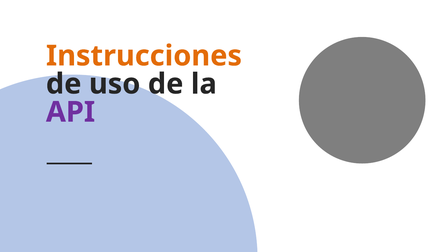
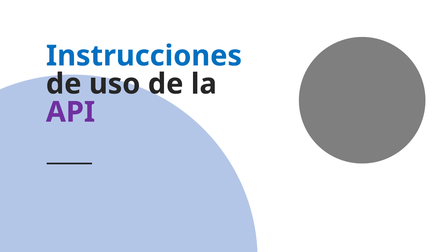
Instrucciones colour: orange -> blue (144, 56)
